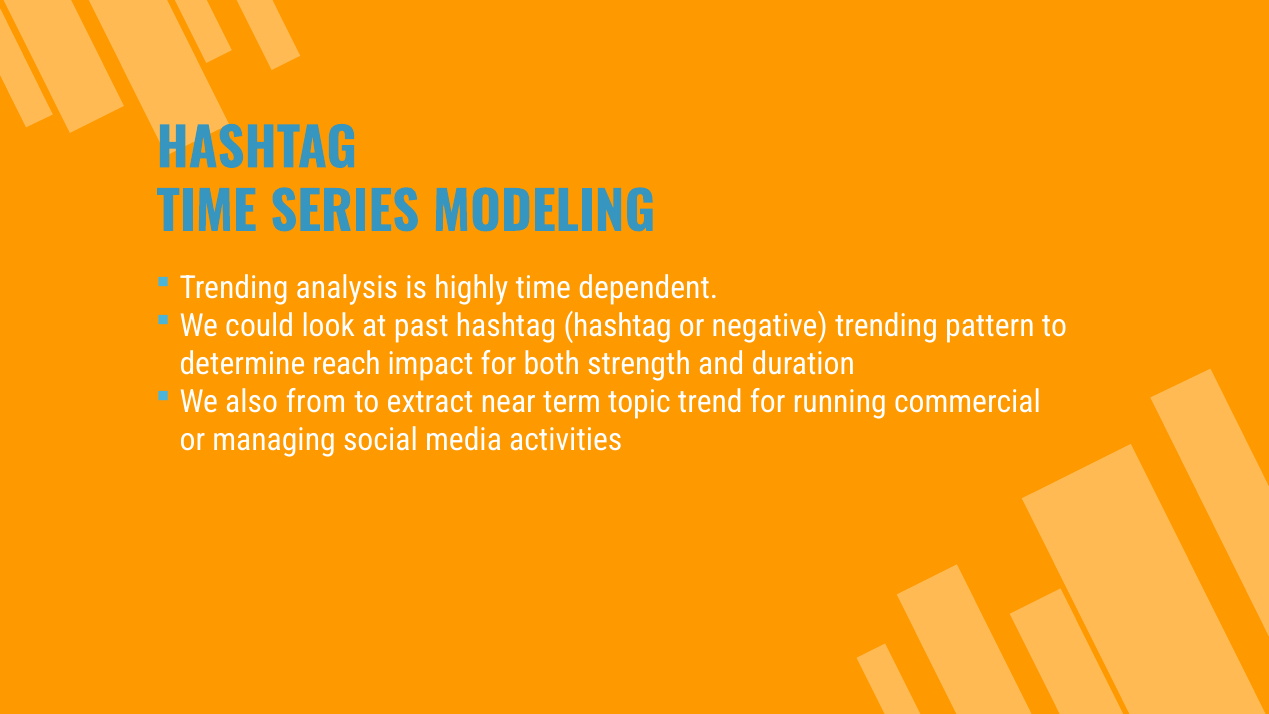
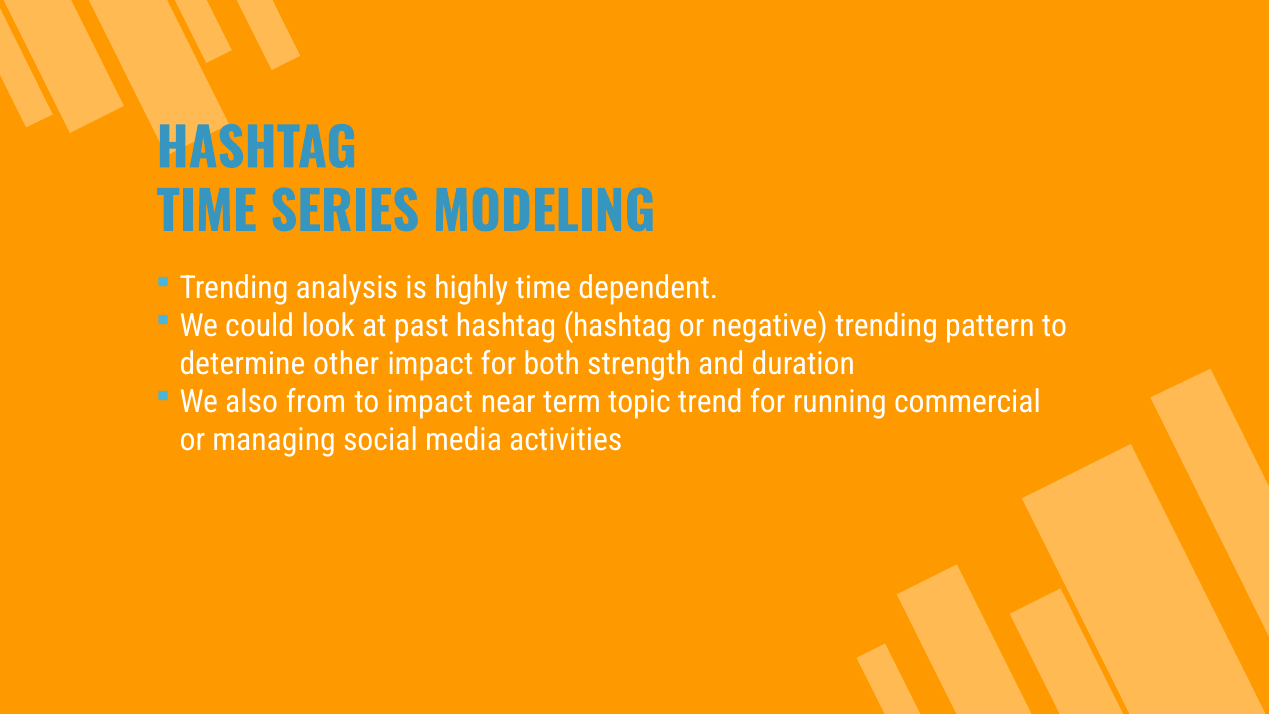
reach: reach -> other (346, 364)
to extract: extract -> impact (430, 402)
